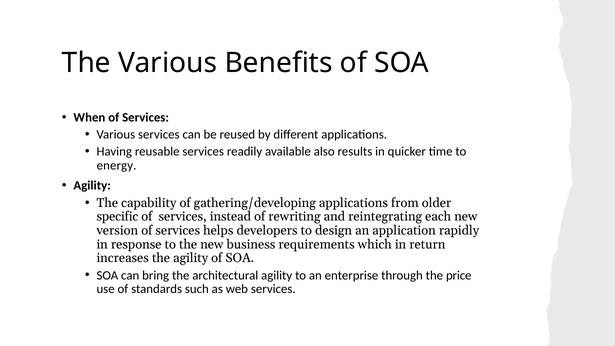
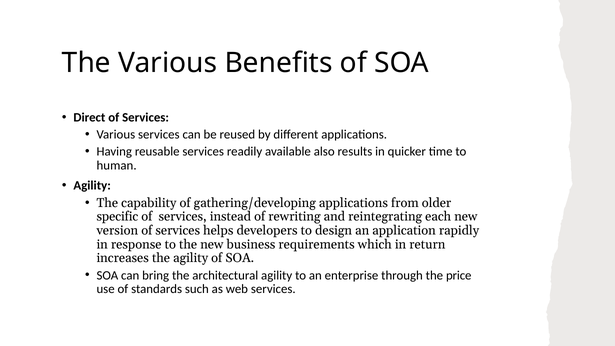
When: When -> Direct (89, 117)
energy: energy -> human (117, 165)
